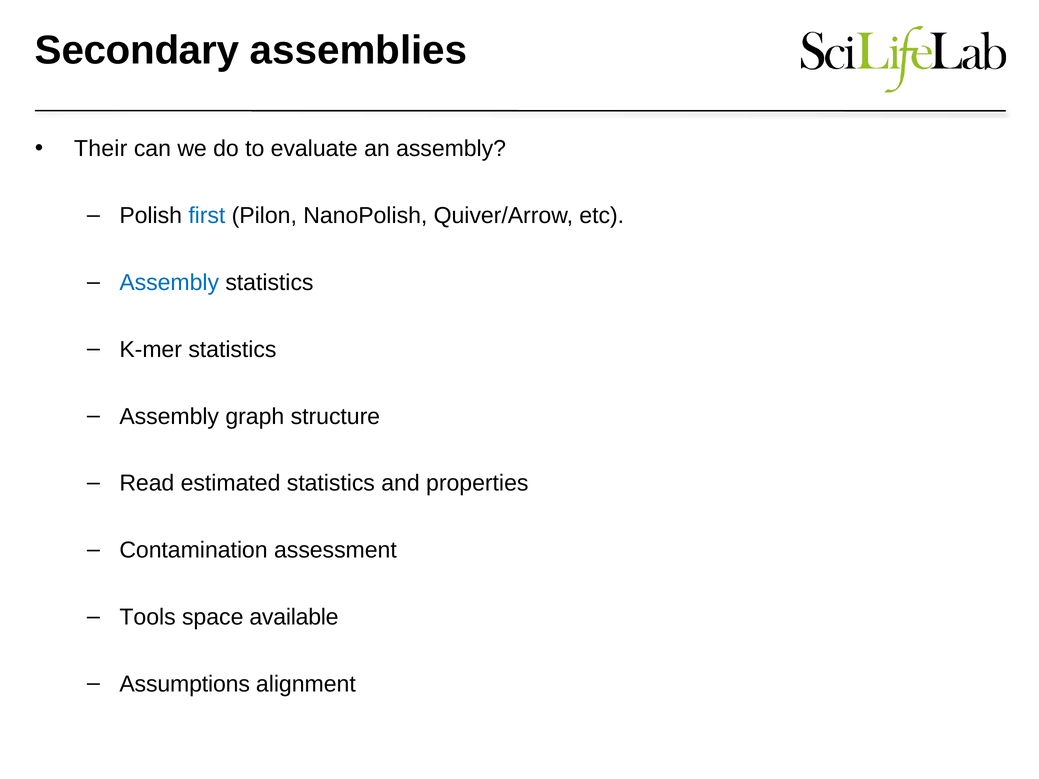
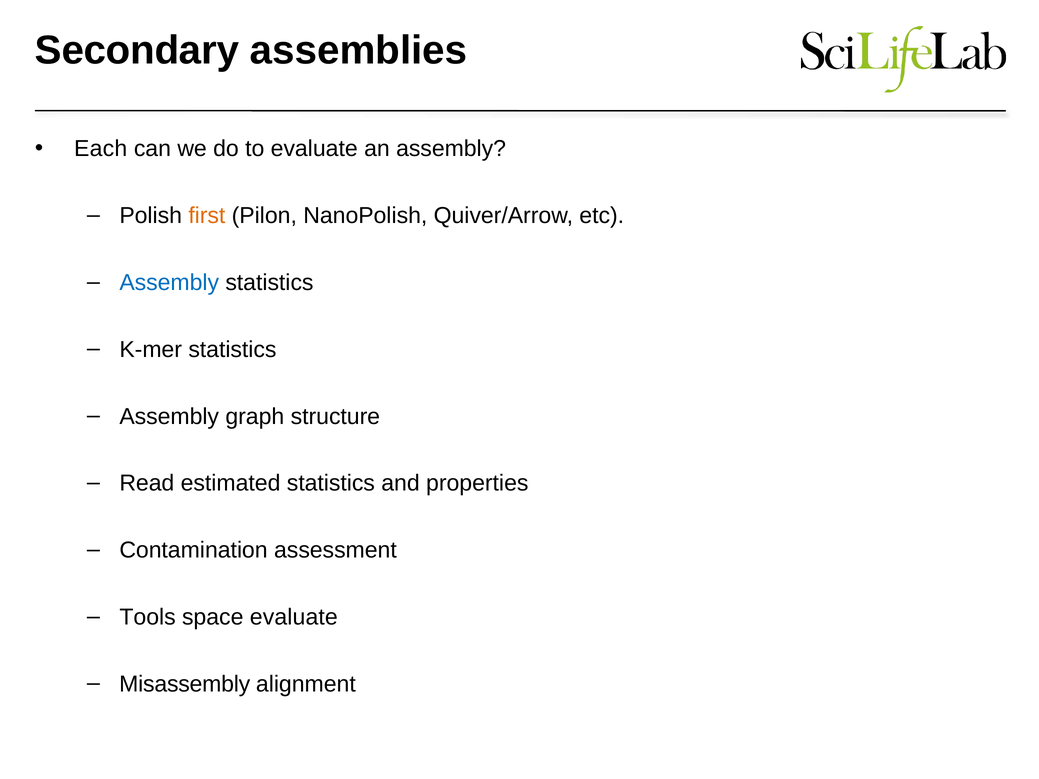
Their: Their -> Each (101, 149)
first colour: blue -> orange (207, 216)
space available: available -> evaluate (294, 617)
Assumptions: Assumptions -> Misassembly (185, 684)
